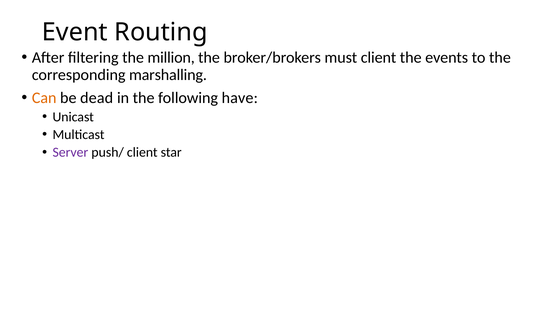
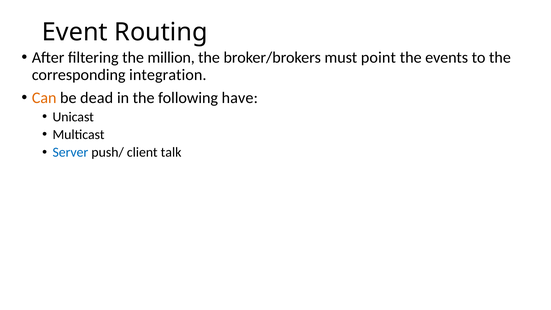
must client: client -> point (378, 57)
marshalling: marshalling -> integration (168, 75)
Server colour: purple -> blue (70, 152)
star: star -> talk (171, 152)
